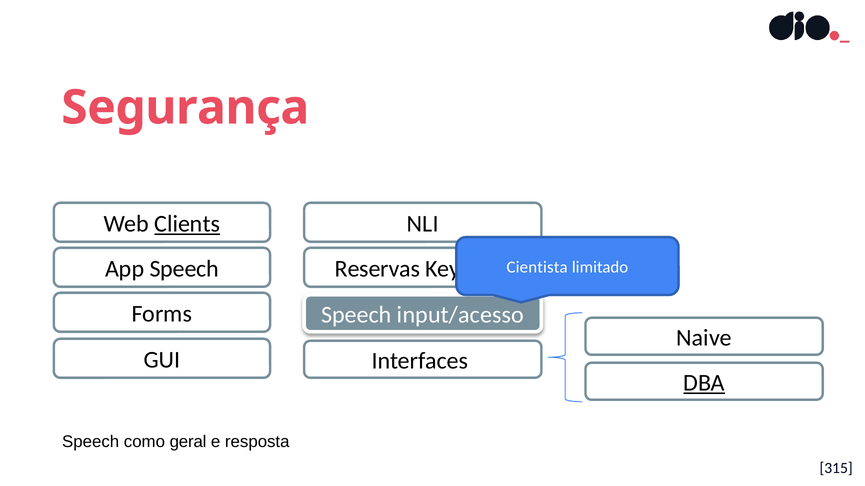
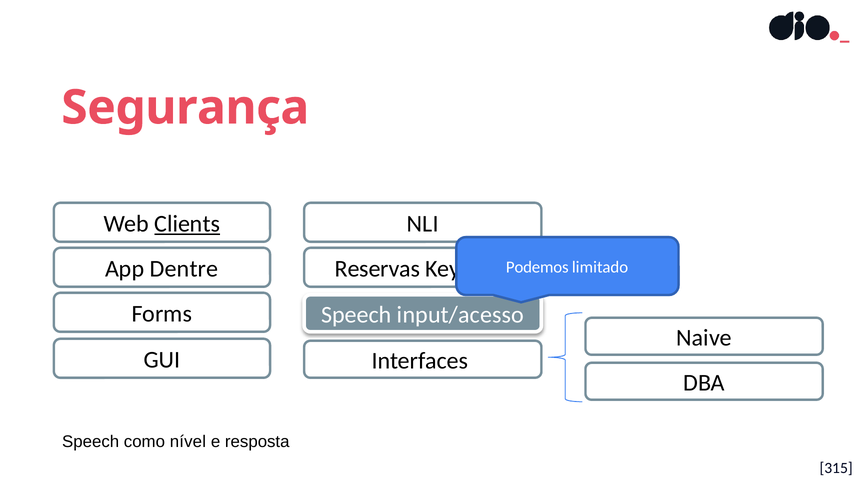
App Speech: Speech -> Dentre (184, 269)
Cientista: Cientista -> Podemos (537, 268)
DBA underline: present -> none (704, 383)
geral: geral -> nível (188, 442)
